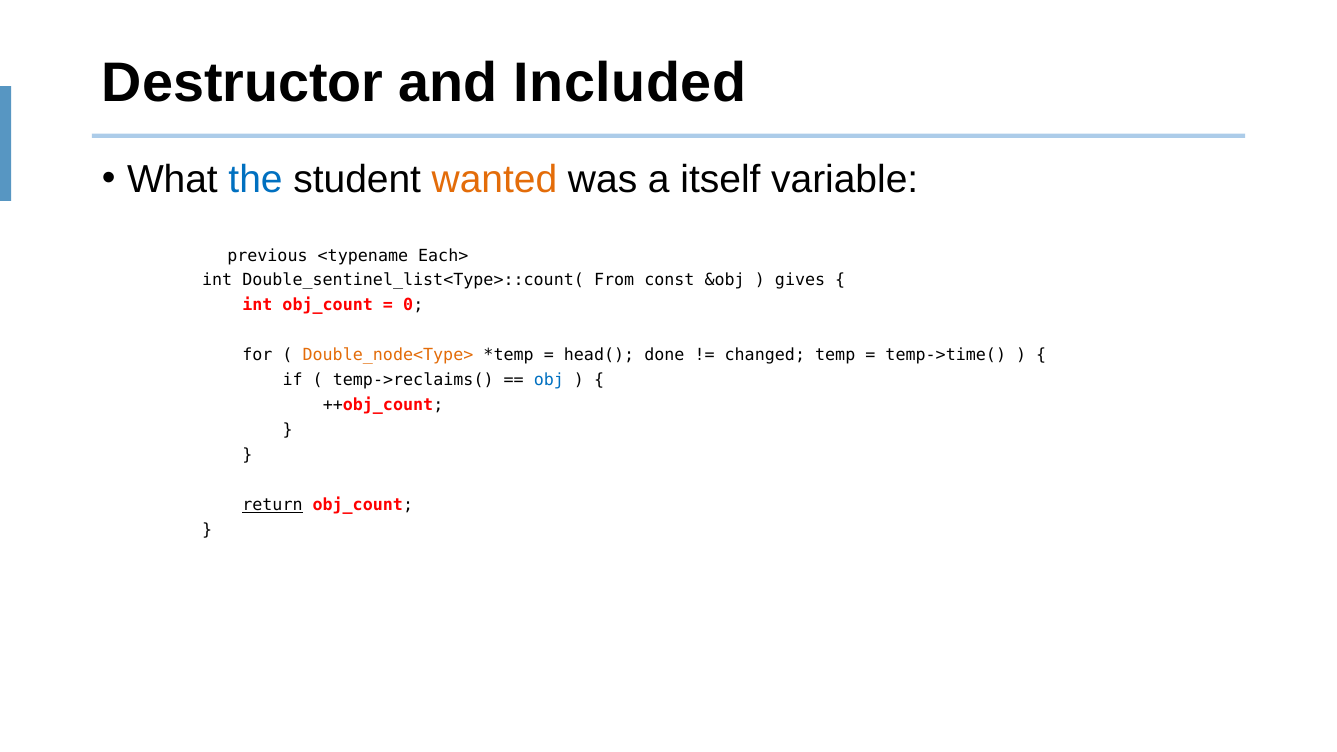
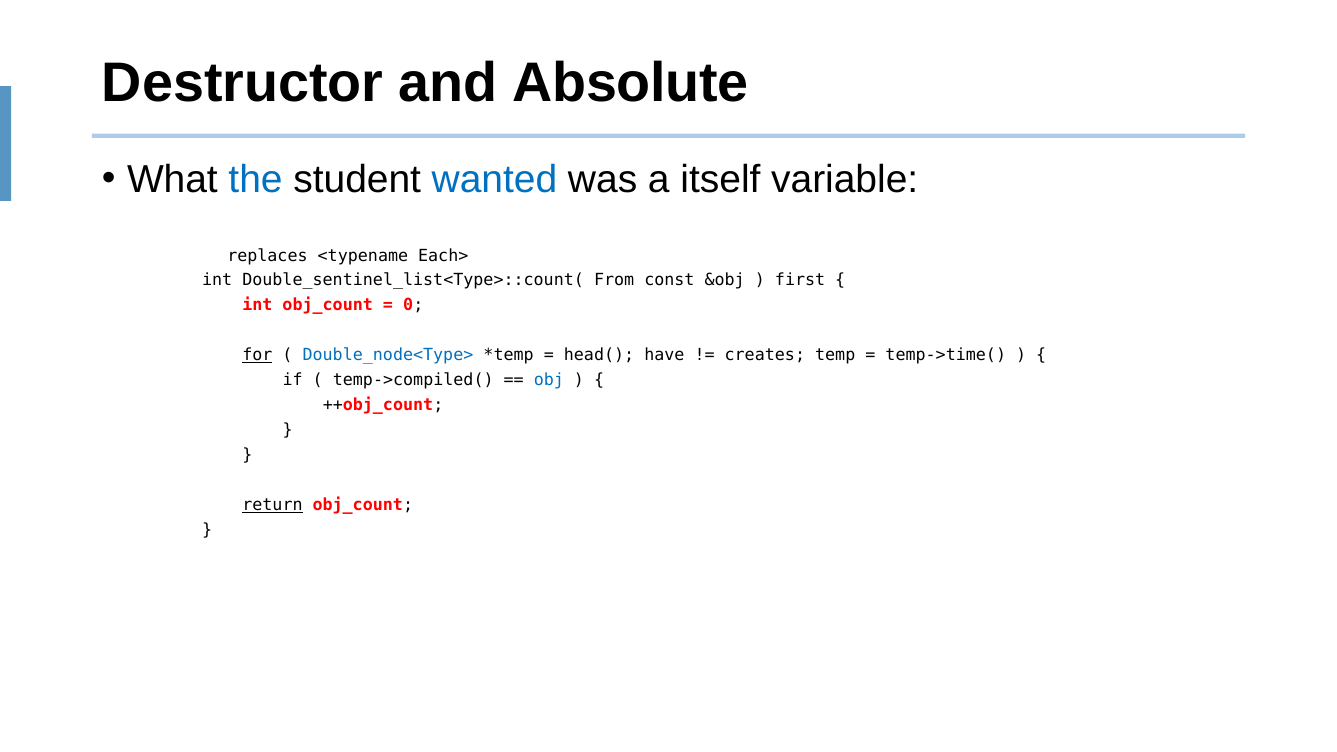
Included: Included -> Absolute (631, 83)
wanted colour: orange -> blue (494, 179)
previous: previous -> replaces (267, 256)
gives: gives -> first (800, 281)
for underline: none -> present (257, 355)
Double_node<Type> colour: orange -> blue (388, 355)
done: done -> have (664, 355)
changed: changed -> creates (765, 355)
temp->reclaims(: temp->reclaims( -> temp->compiled( (413, 380)
